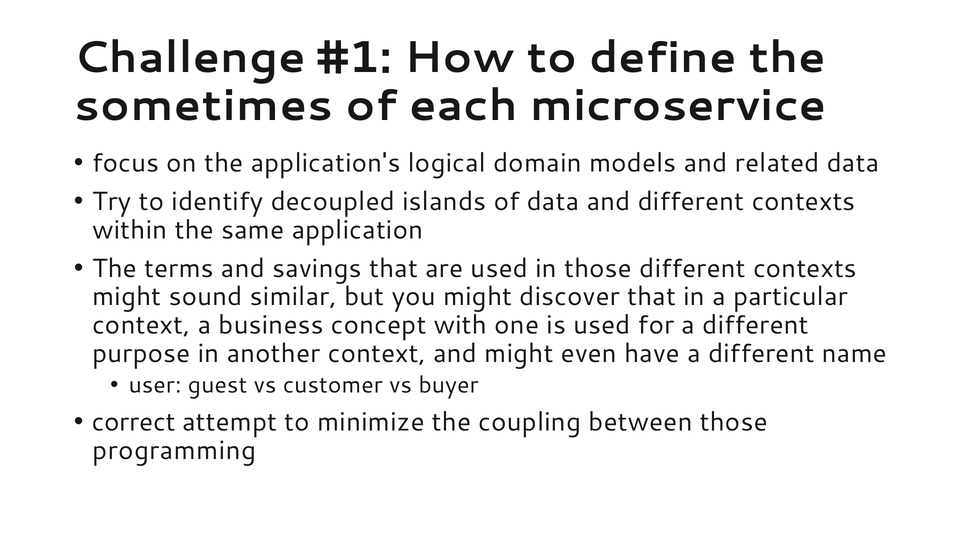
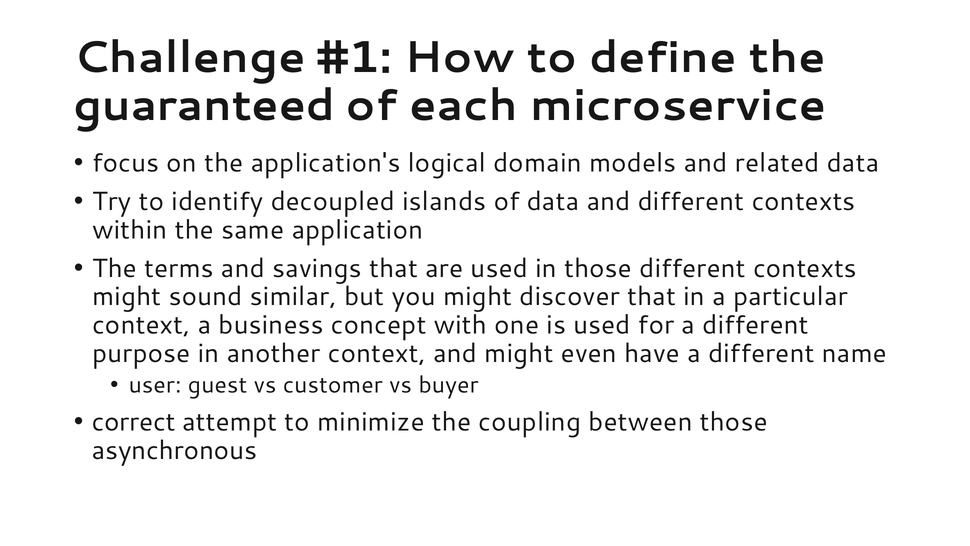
sometimes: sometimes -> guaranteed (204, 106)
programming: programming -> asynchronous (175, 450)
